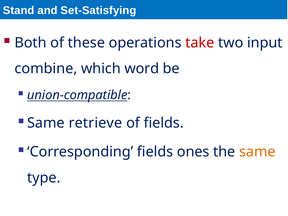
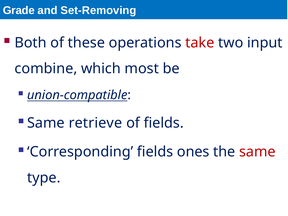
Stand: Stand -> Grade (19, 10)
Set-Satisfying: Set-Satisfying -> Set-Removing (98, 10)
word: word -> most (142, 69)
same colour: orange -> red (257, 152)
